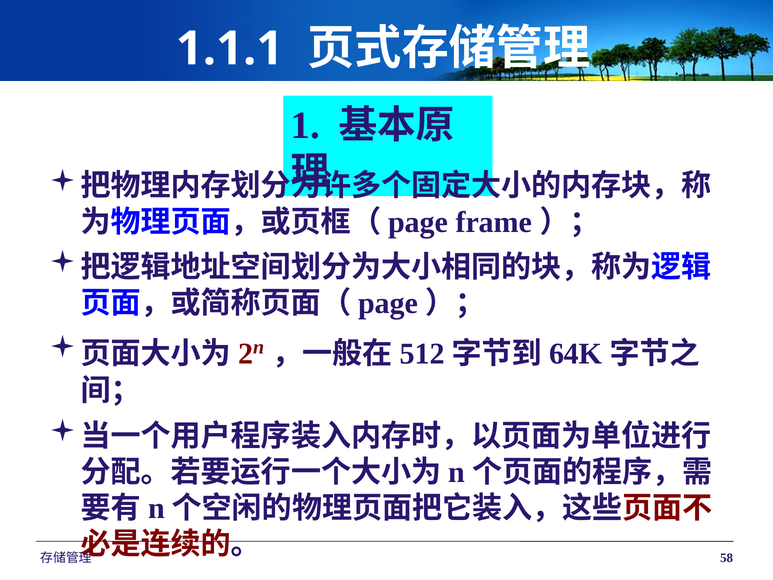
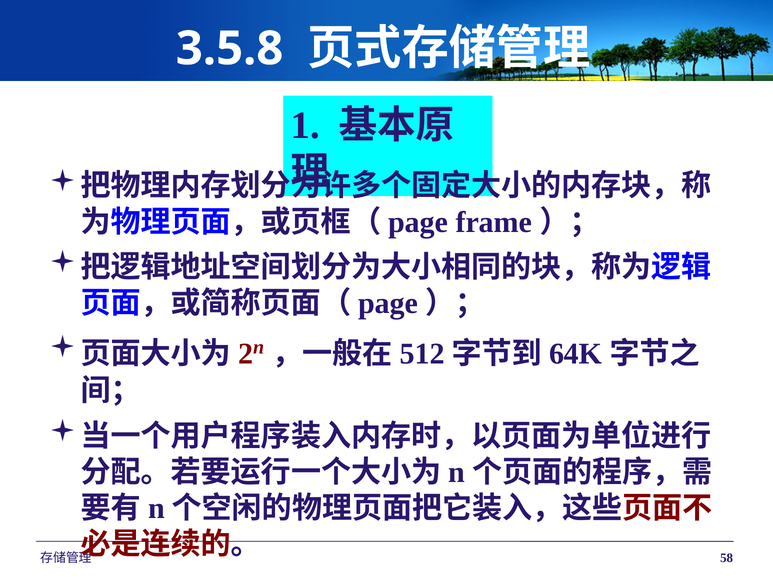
1.1.1: 1.1.1 -> 3.5.8 (230, 49)
